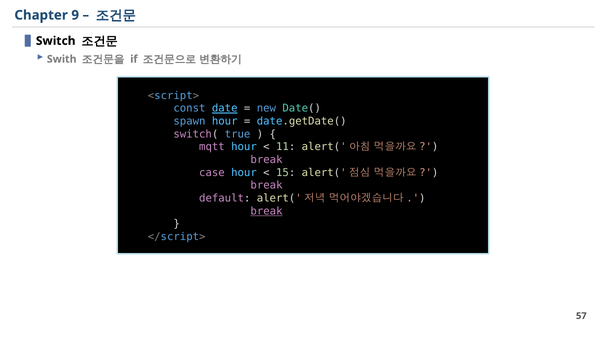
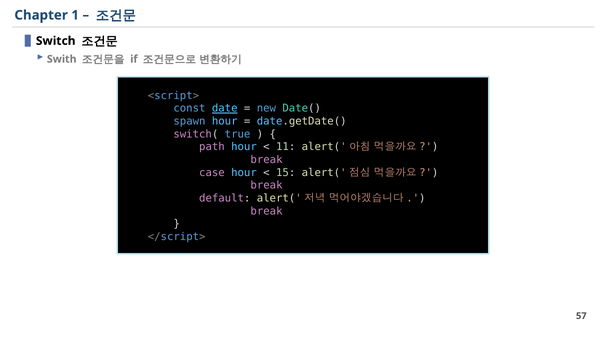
9: 9 -> 1 (75, 15)
mqtt: mqtt -> path (212, 147)
break underline: present -> none (267, 211)
